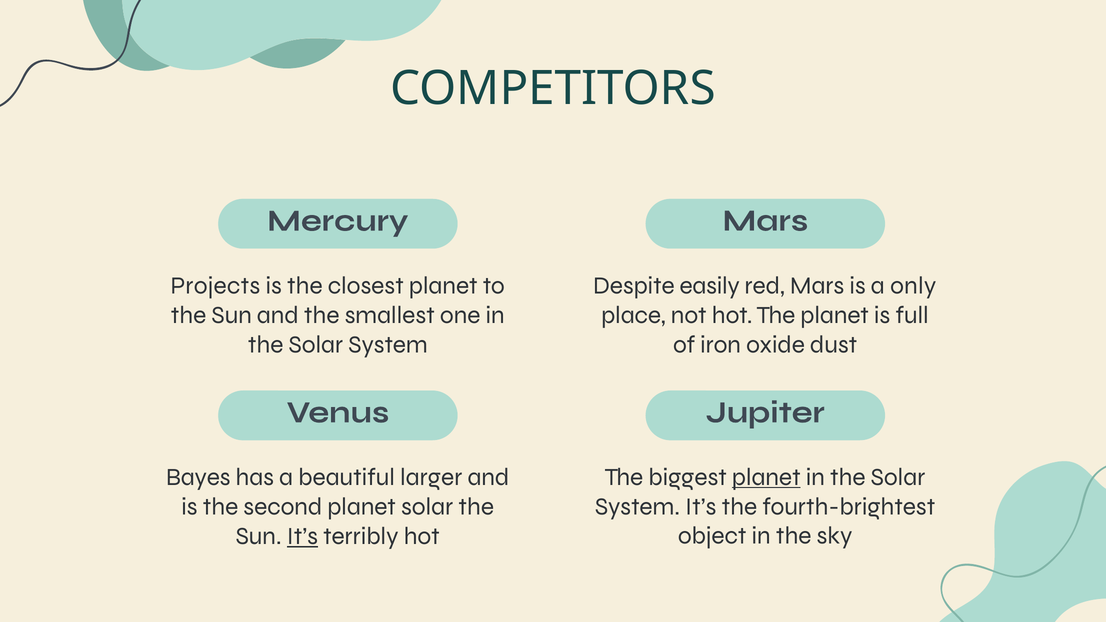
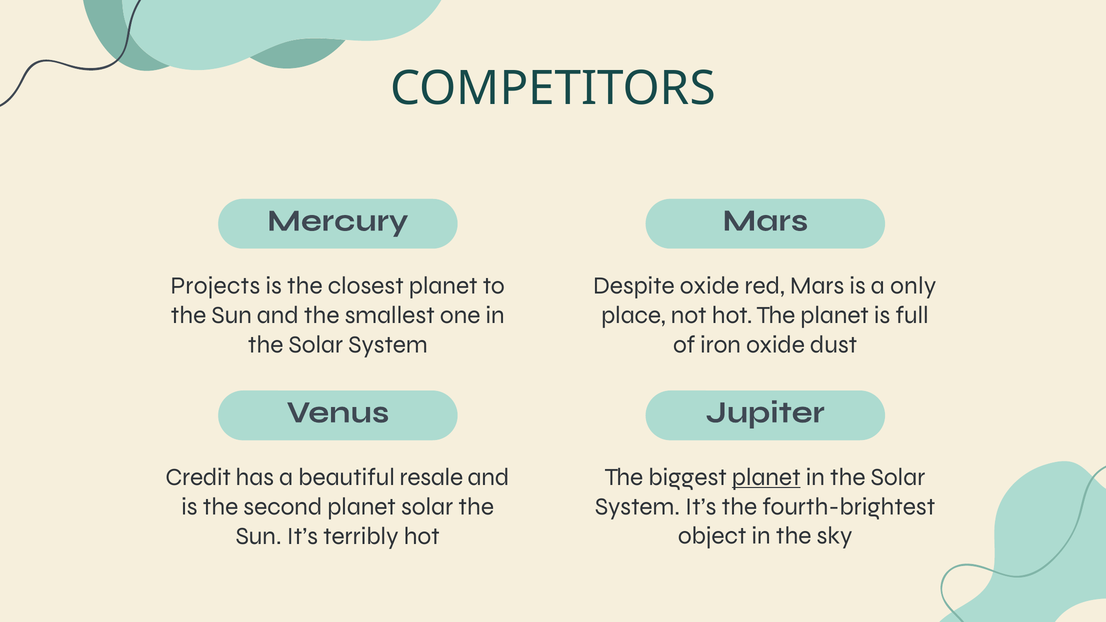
Despite easily: easily -> oxide (710, 286)
Bayes: Bayes -> Credit (198, 477)
larger: larger -> resale (431, 477)
It’s underline: present -> none (302, 536)
